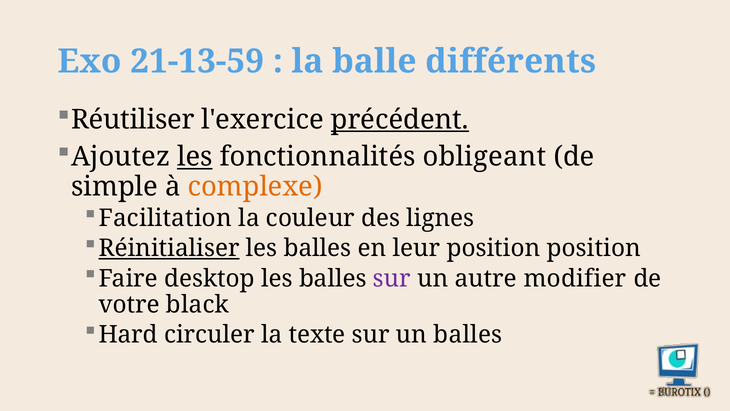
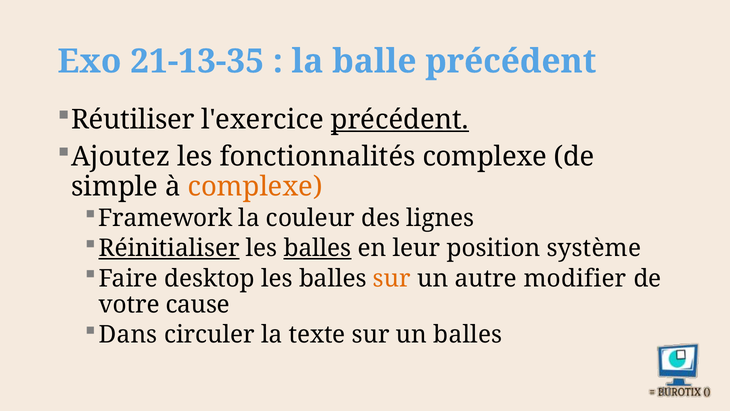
21-13-59: 21-13-59 -> 21-13-35 (197, 61)
balle différents: différents -> précédent (511, 61)
les underline: present -> none (195, 157)
fonctionnalités obligeant: obligeant -> complexe (485, 157)
Facilitation: Facilitation -> Framework (165, 218)
balles underline: none -> present (318, 248)
position position: position -> système (594, 248)
sur colour: purple -> orange (392, 278)
black: black -> cause (198, 304)
Hard: Hard -> Dans (128, 335)
